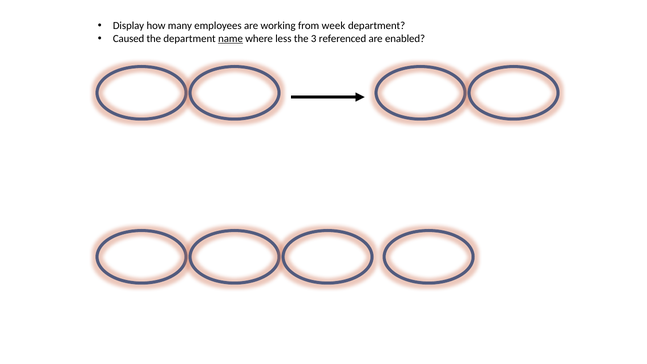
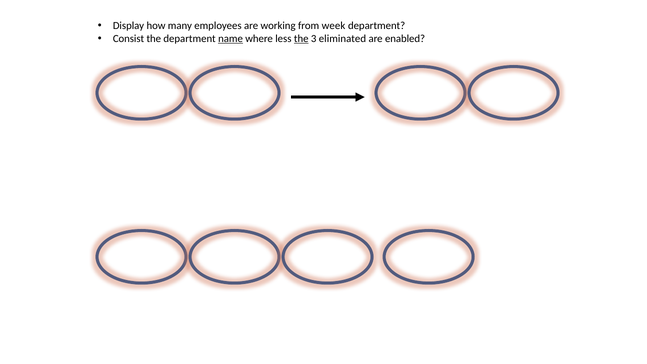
Caused: Caused -> Consist (129, 39)
the underline: none -> present (301, 39)
referenced: referenced -> eliminated (342, 39)
